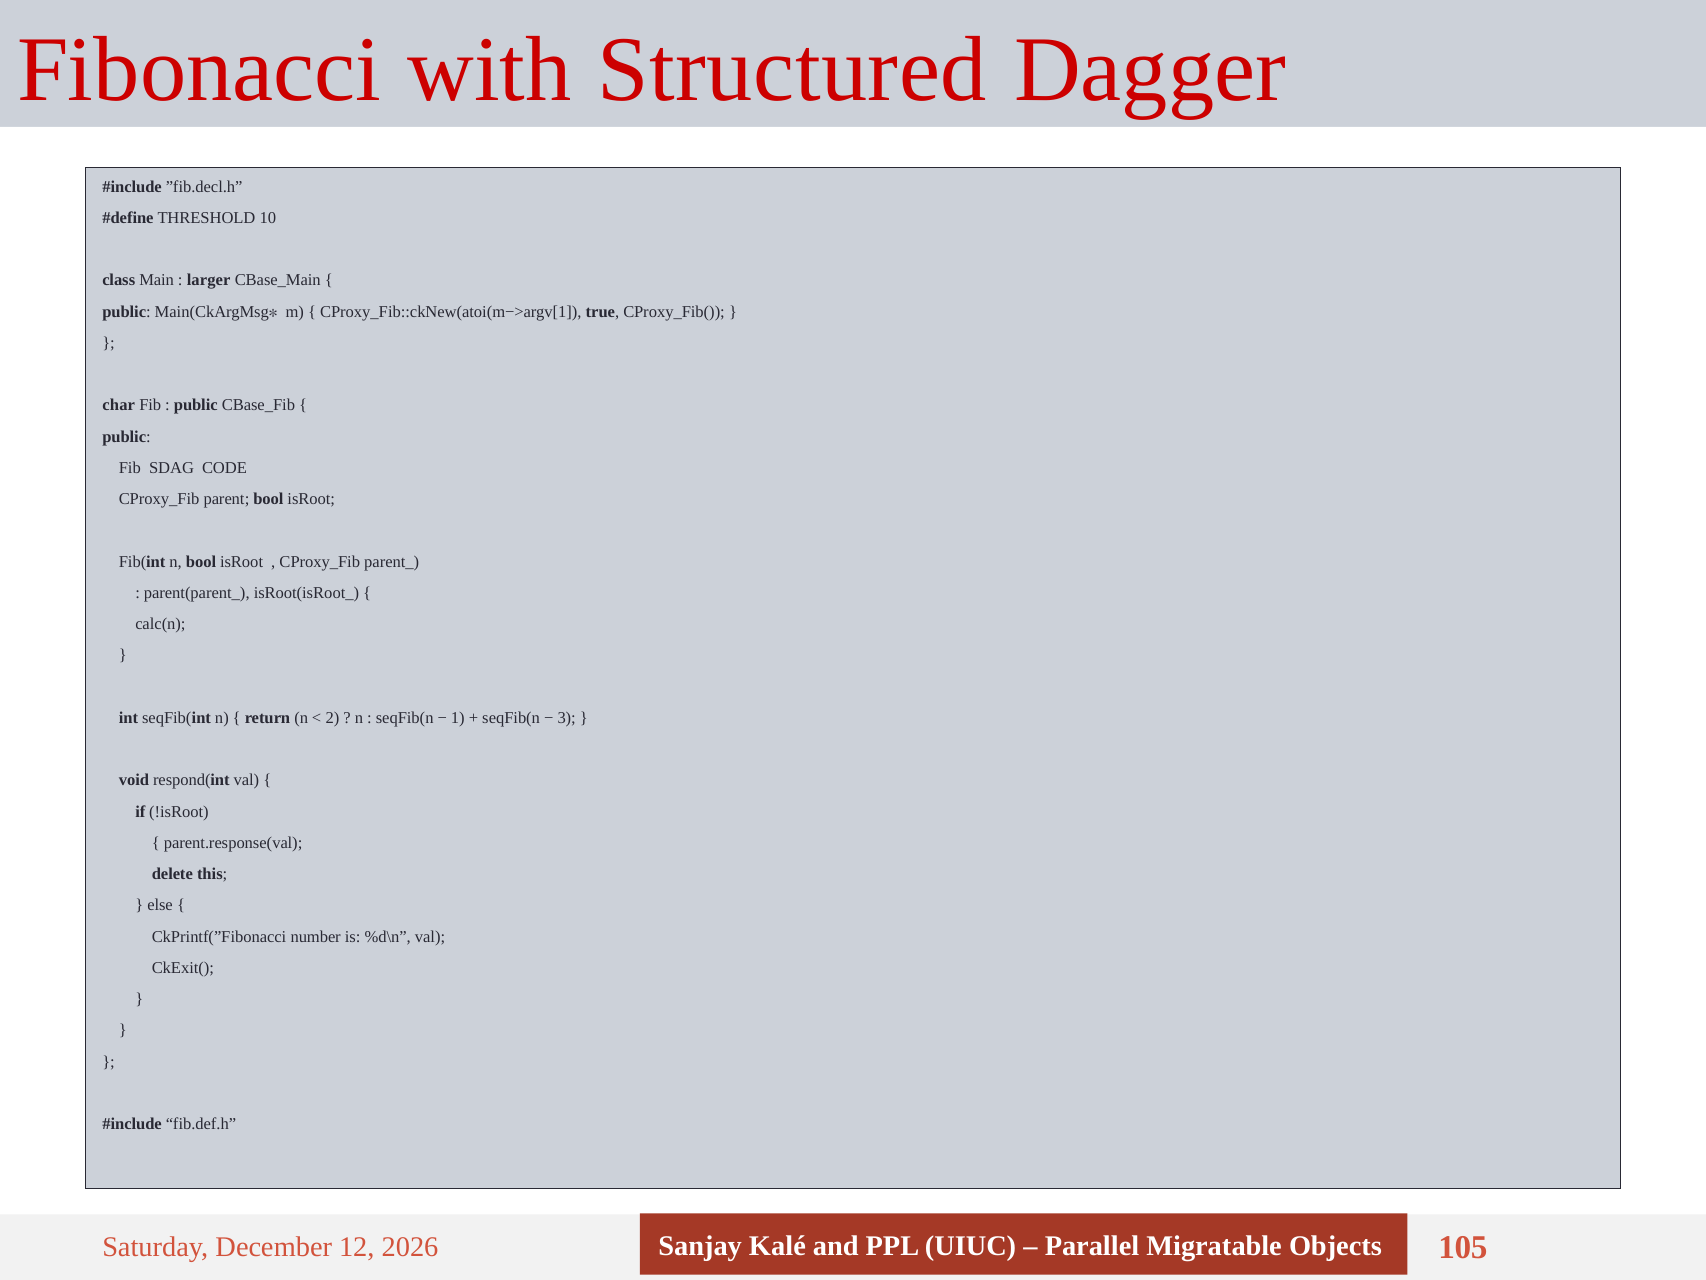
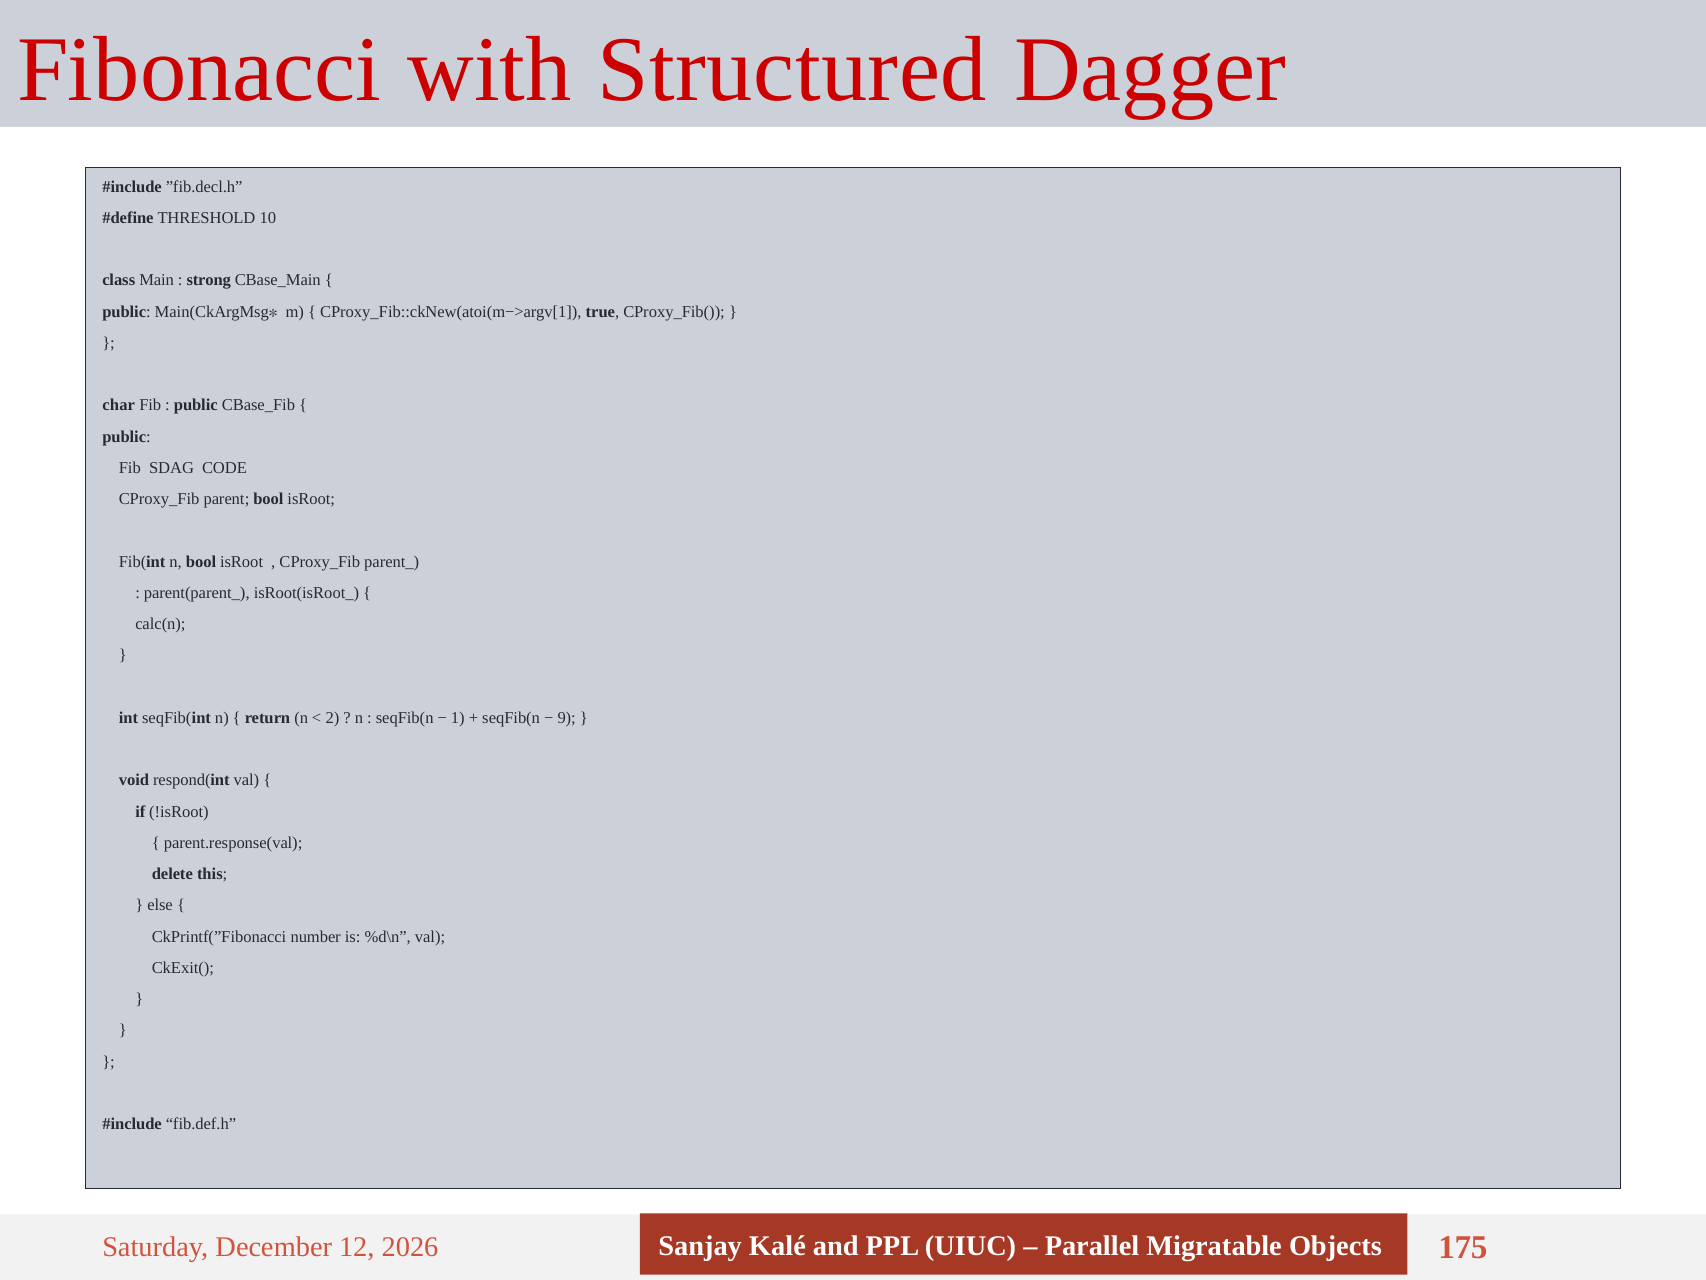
larger: larger -> strong (209, 280)
3: 3 -> 9 (567, 718)
105: 105 -> 175 (1463, 1247)
